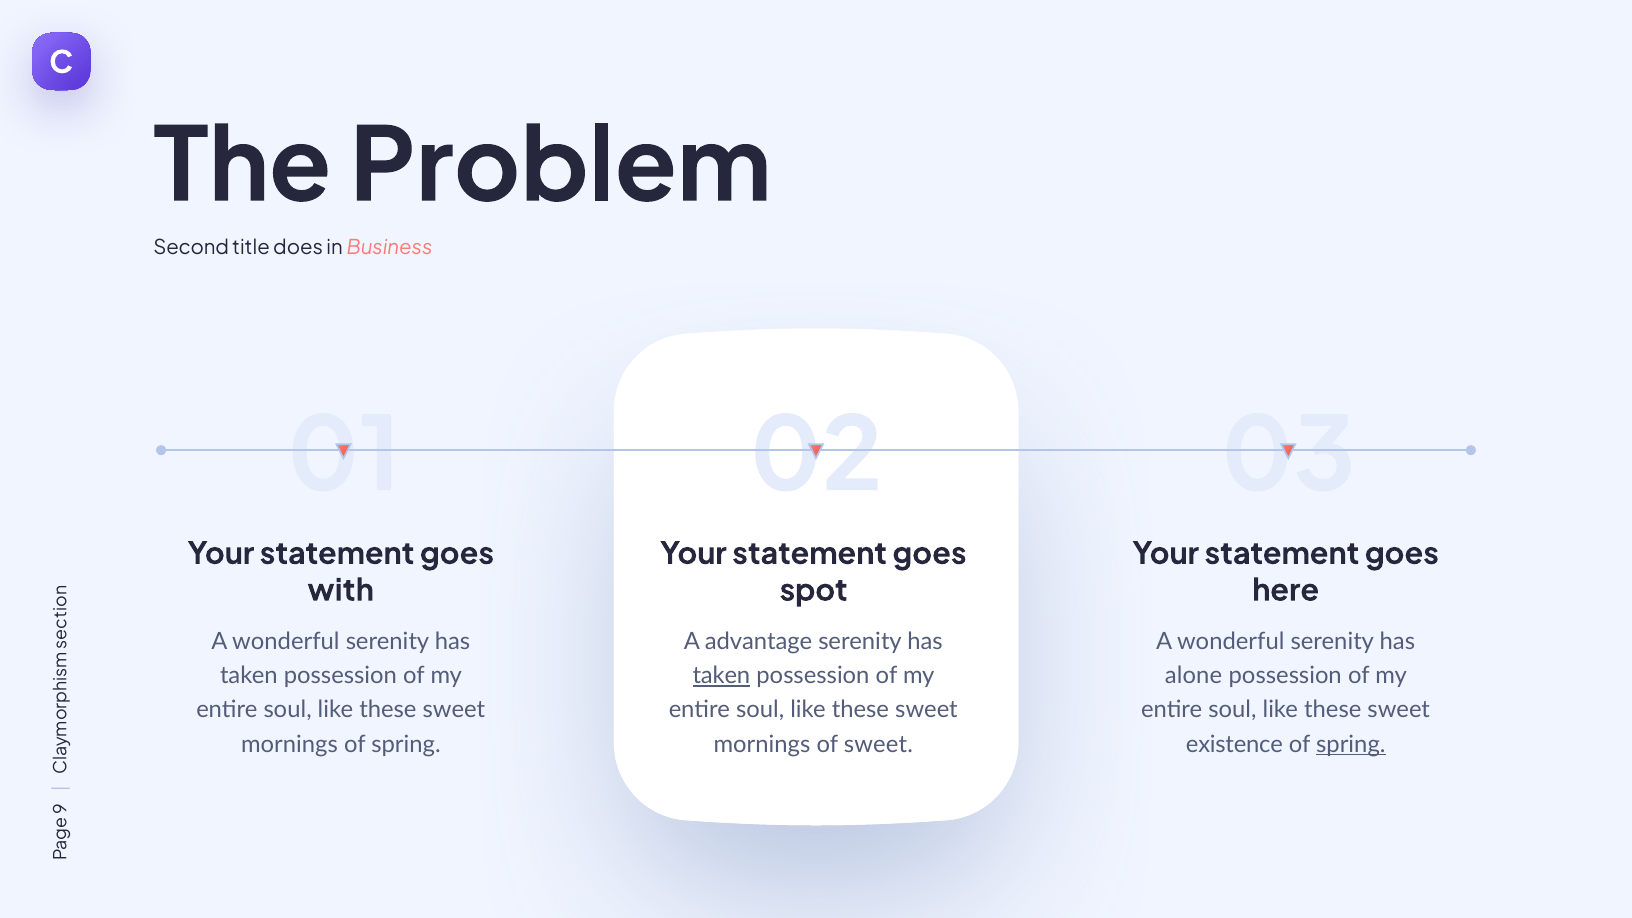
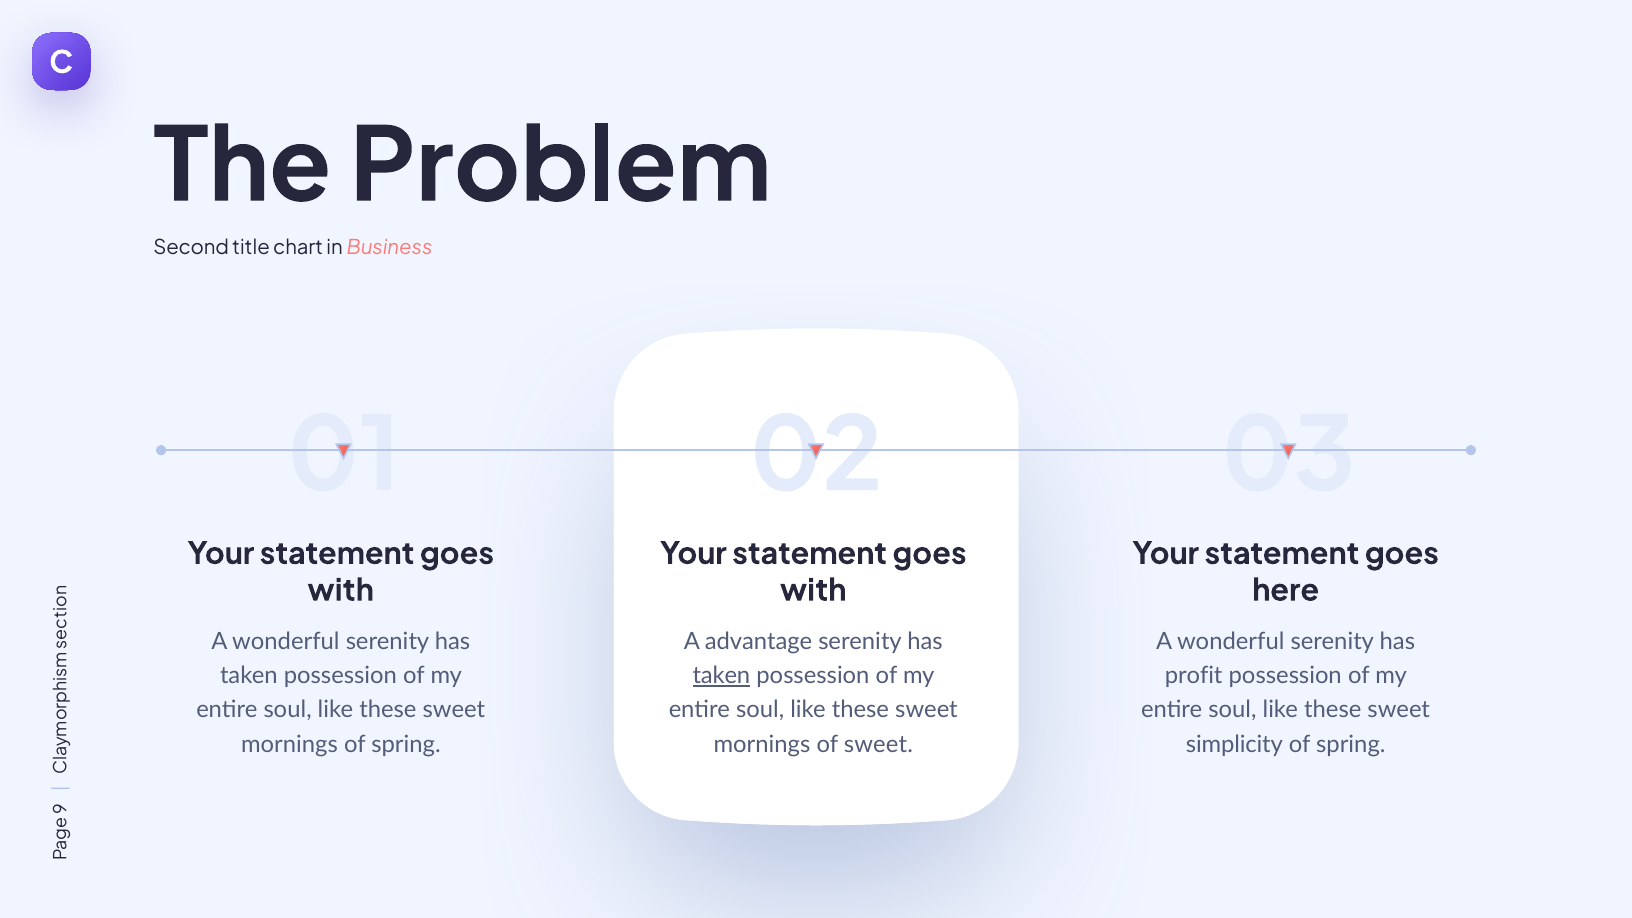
does: does -> chart (298, 248)
spot: spot -> with (813, 591)
alone: alone -> profit (1194, 676)
existence: existence -> simplicity (1234, 744)
spring underline: present -> none (1351, 744)
